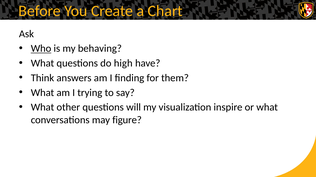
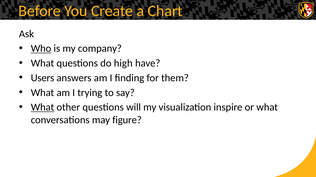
behaving: behaving -> company (100, 49)
Think: Think -> Users (43, 78)
What underline: none -> present (42, 108)
